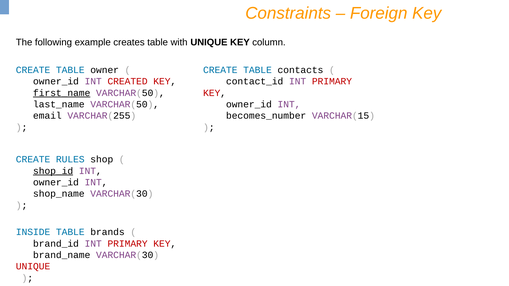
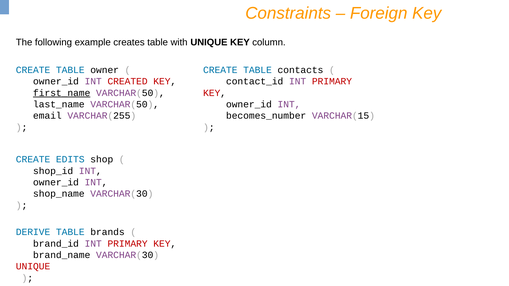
RULES: RULES -> EDITS (70, 160)
shop_id underline: present -> none (53, 171)
INSIDE: INSIDE -> DERIVE (33, 232)
